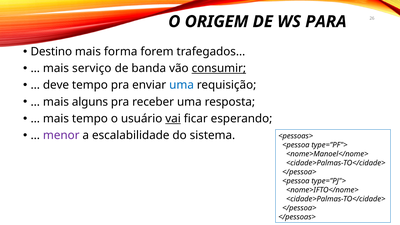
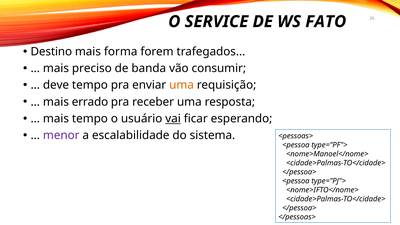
ORIGEM: ORIGEM -> SERVICE (217, 22)
PARA: PARA -> FATO (326, 22)
serviço: serviço -> preciso (92, 68)
consumir underline: present -> none (219, 68)
uma colour: blue -> orange (182, 85)
alguns: alguns -> errado (90, 102)
